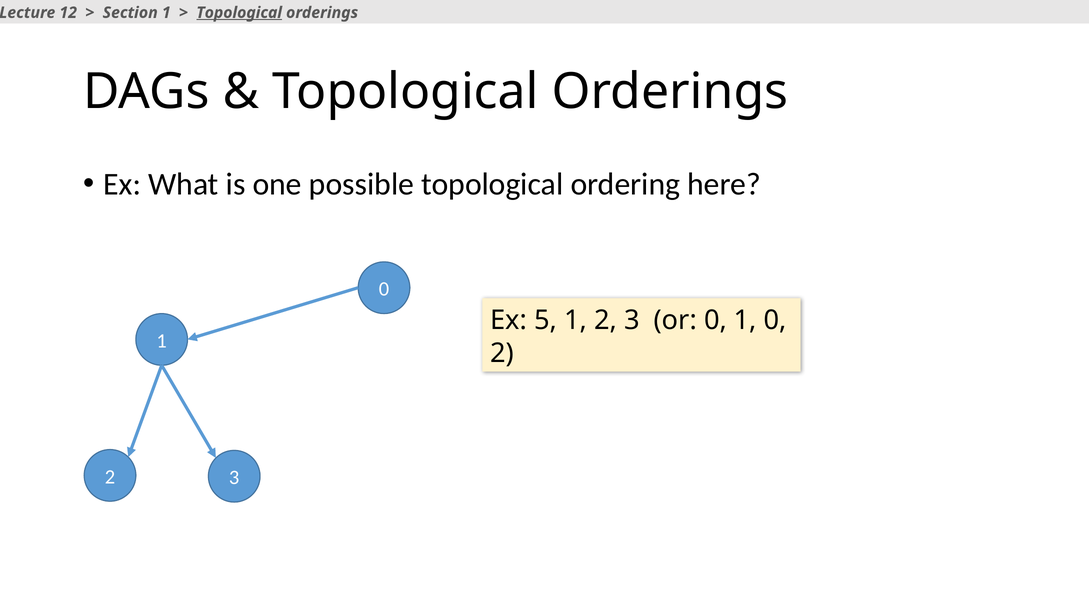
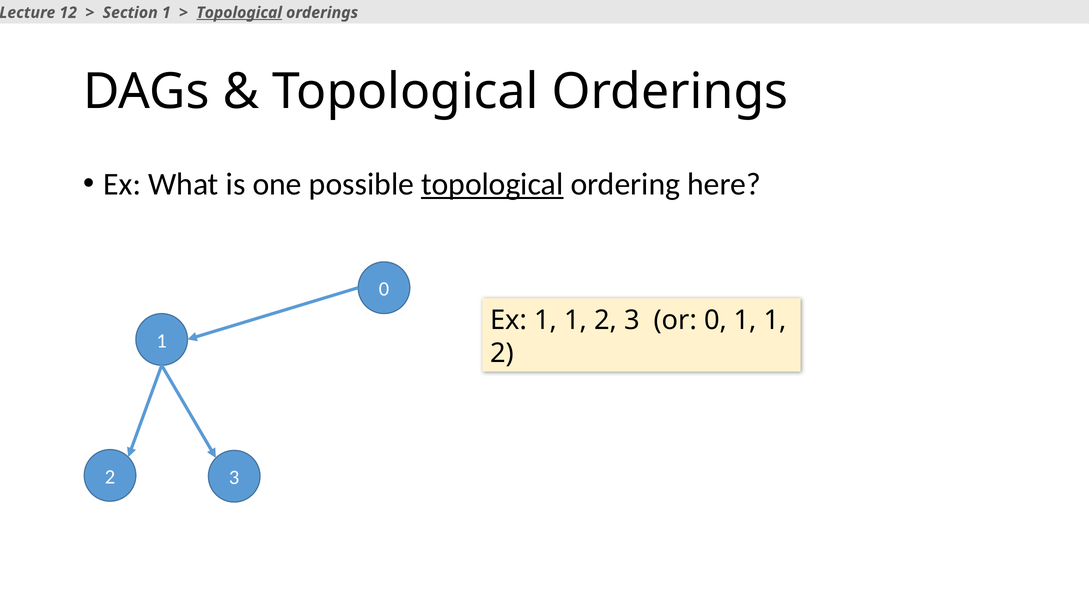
topological underline: none -> present (492, 184)
Ex 5: 5 -> 1 (546, 320)
0 1 0: 0 -> 1 (775, 320)
